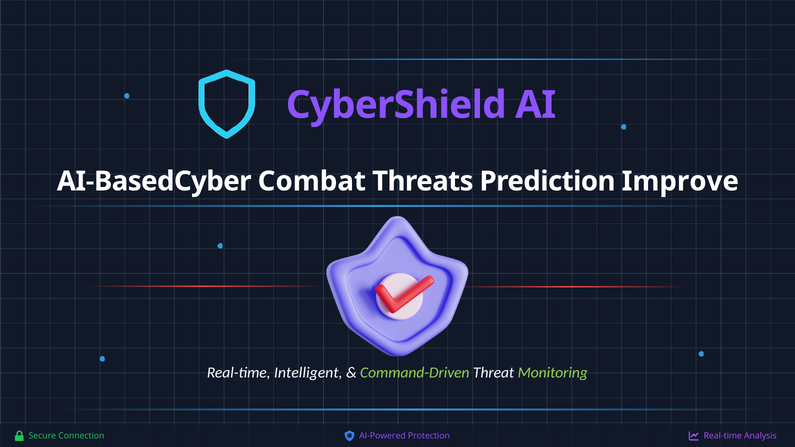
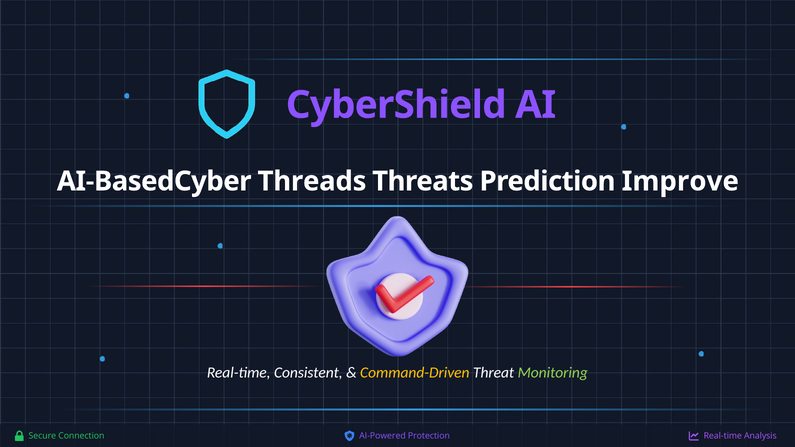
Combat: Combat -> Threads (312, 181)
Intelligent: Intelligent -> Consistent (308, 373)
Command-Driven colour: light green -> yellow (415, 373)
